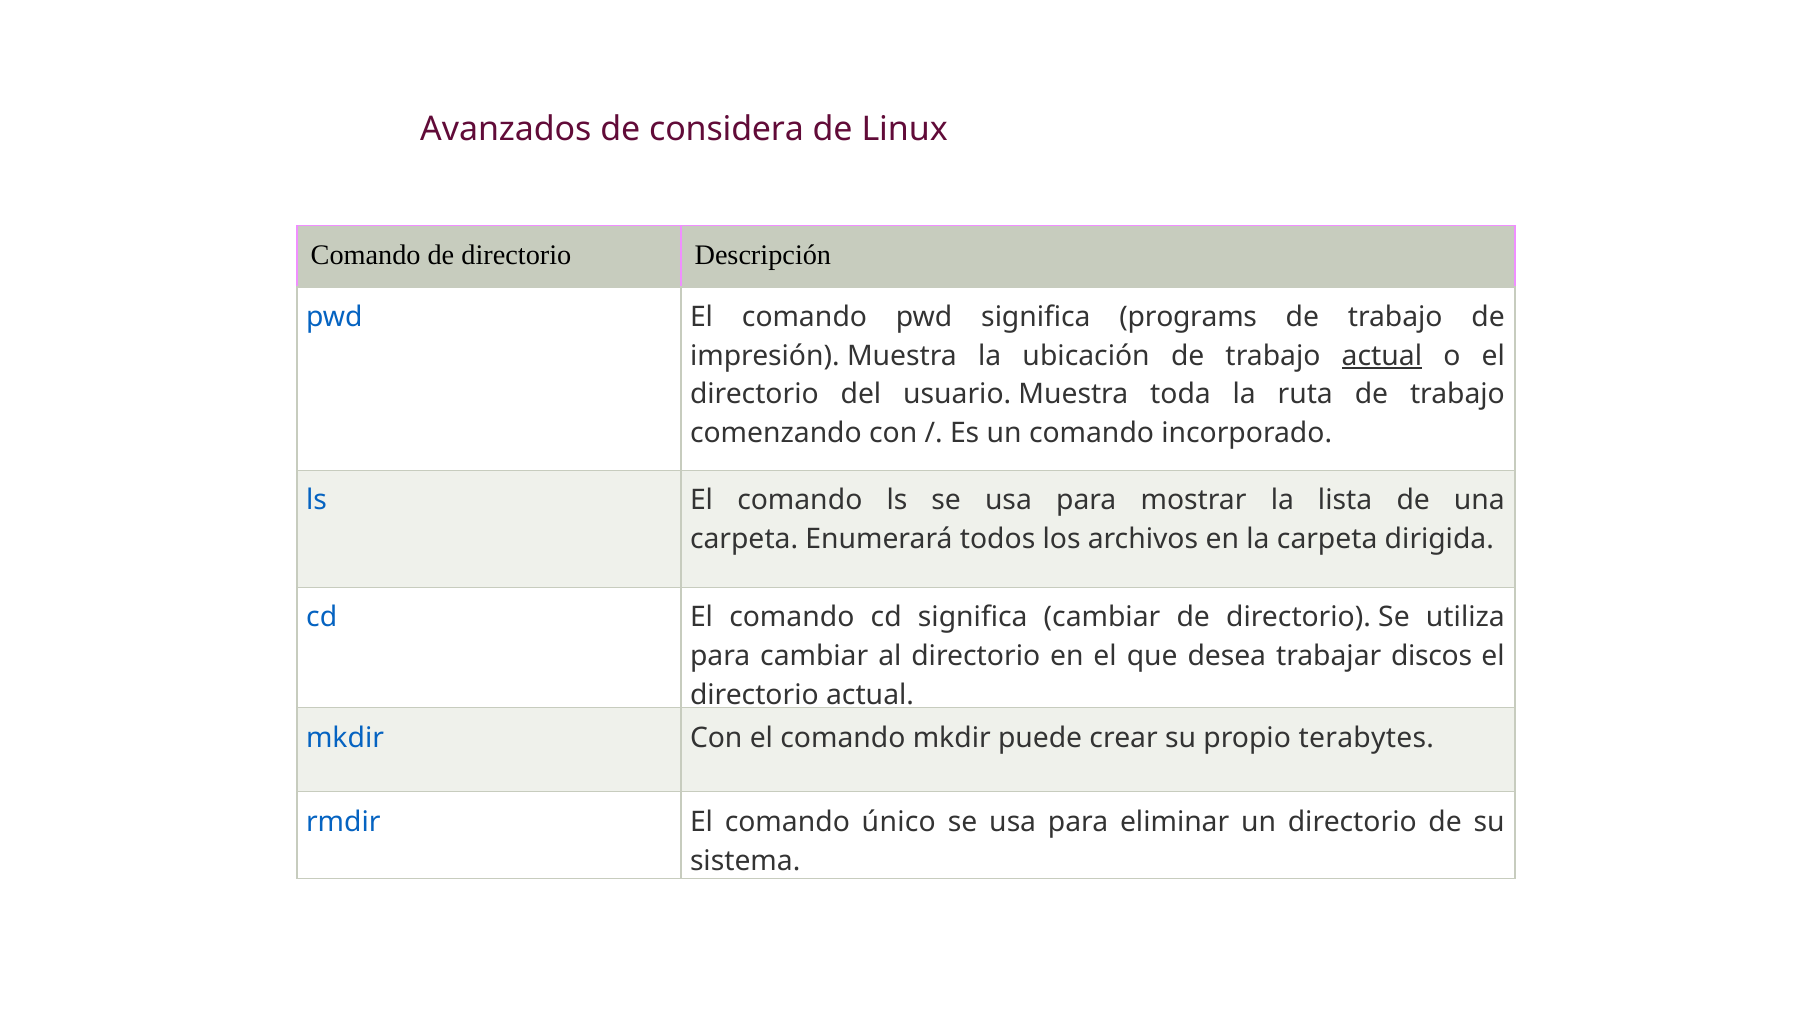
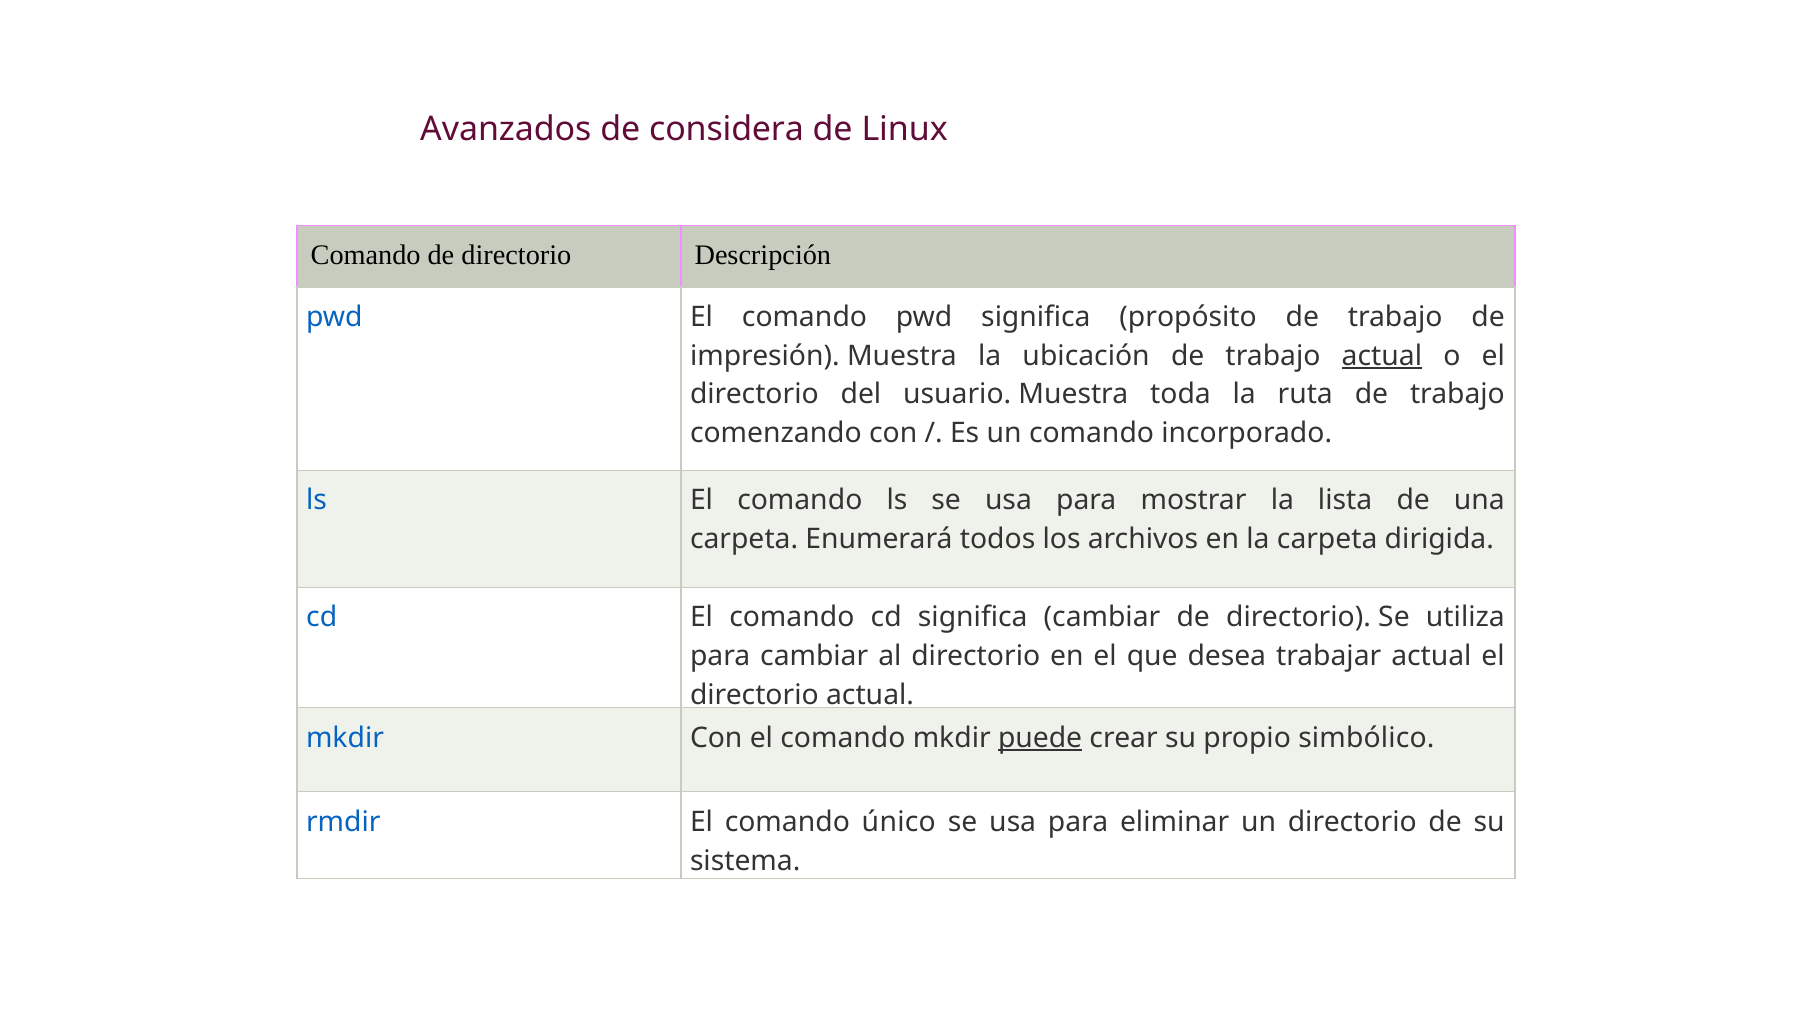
programs: programs -> propósito (1188, 317)
trabajar discos: discos -> actual (1431, 656)
puede underline: none -> present (1040, 738)
terabytes: terabytes -> simbólico (1366, 738)
